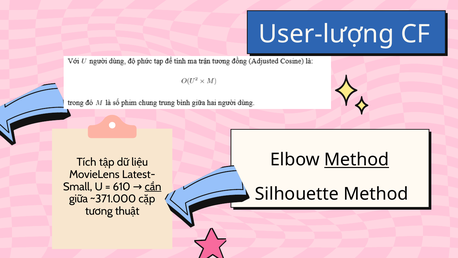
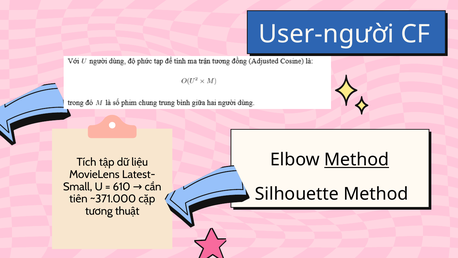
User-lượng: User-lượng -> User-người (326, 34)
cần underline: present -> none (153, 186)
giữa: giữa -> tiên (78, 199)
